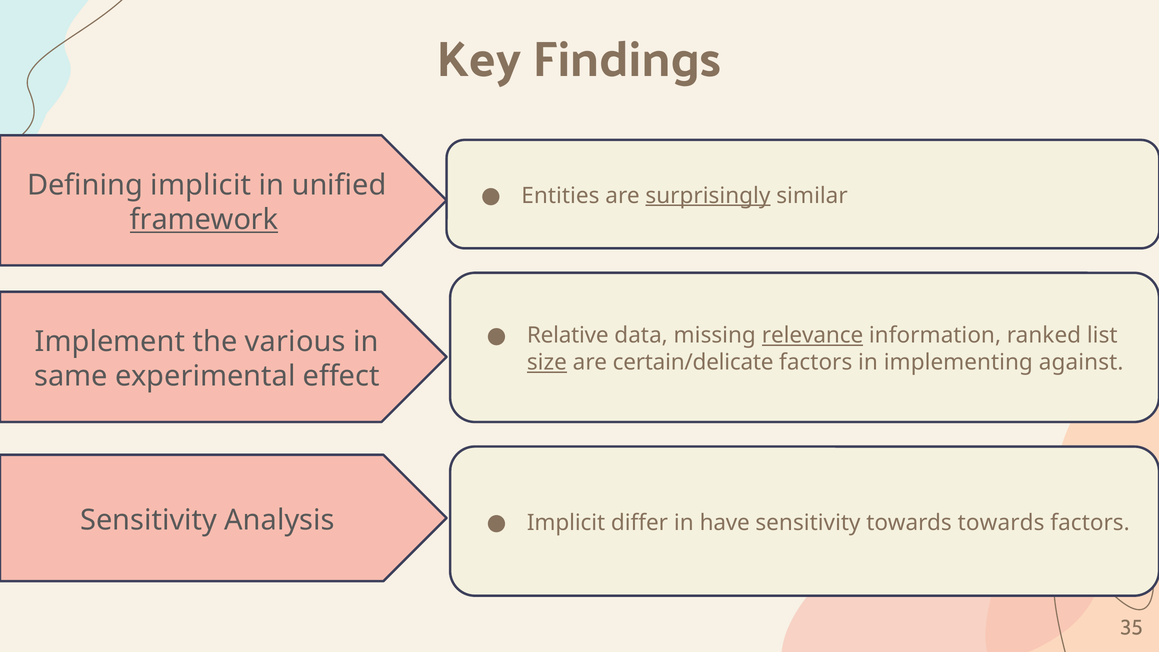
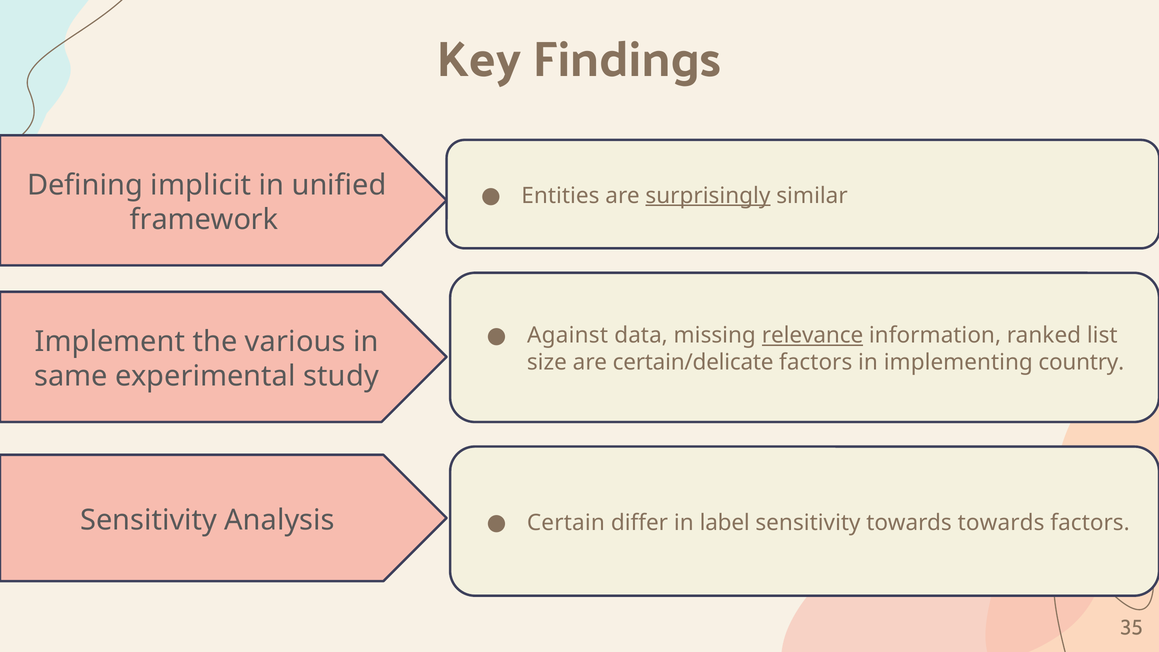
framework underline: present -> none (204, 220)
Relative: Relative -> Against (568, 335)
size underline: present -> none (547, 362)
against: against -> country (1081, 362)
effect: effect -> study (341, 376)
Implicit: Implicit -> Certain (566, 523)
have: have -> label (725, 523)
